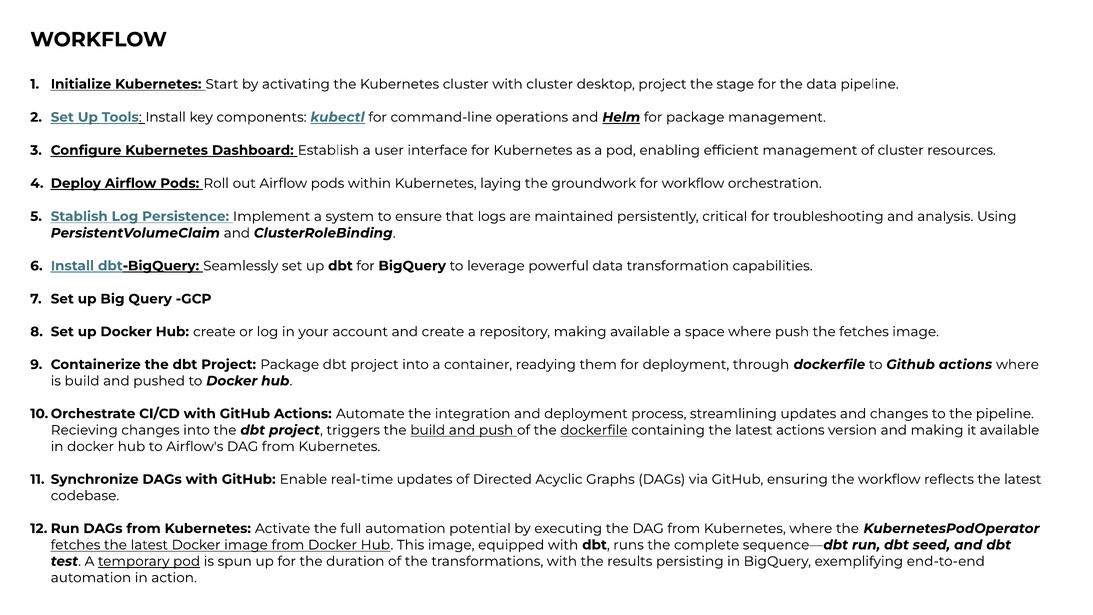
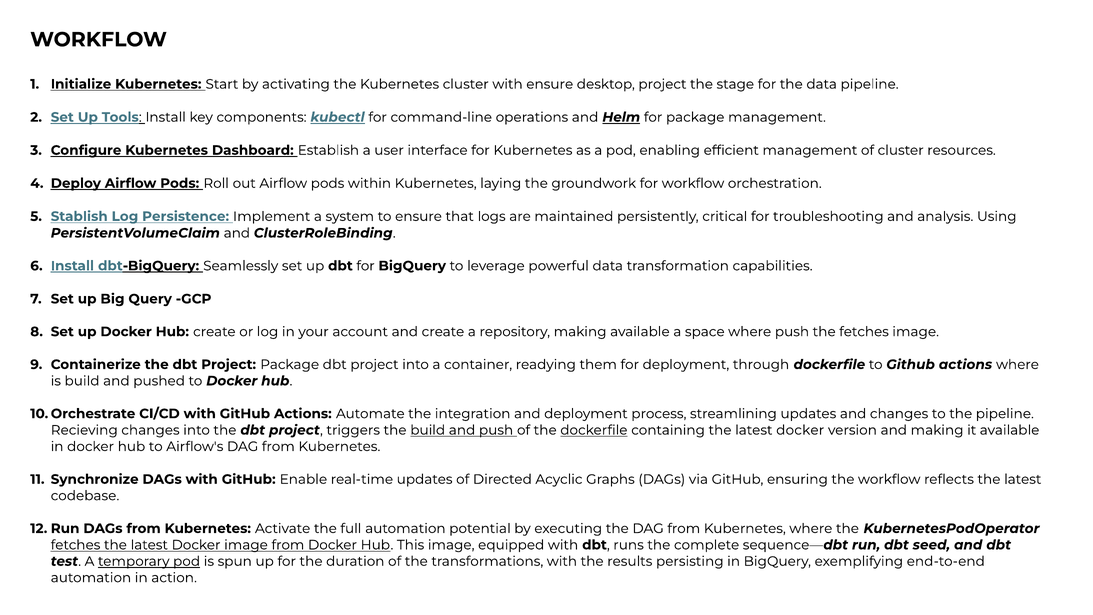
with cluster: cluster -> ensure (550, 84)
containing the latest actions: actions -> docker (800, 430)
